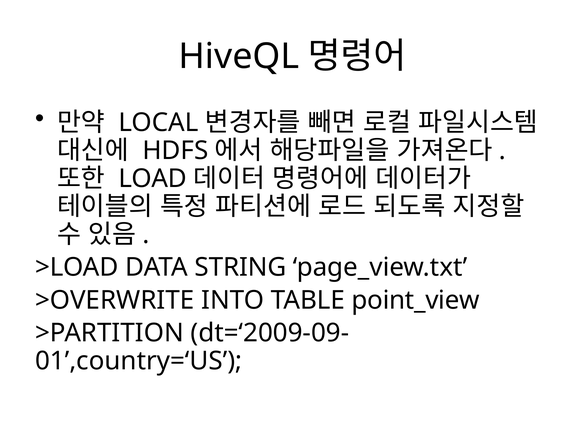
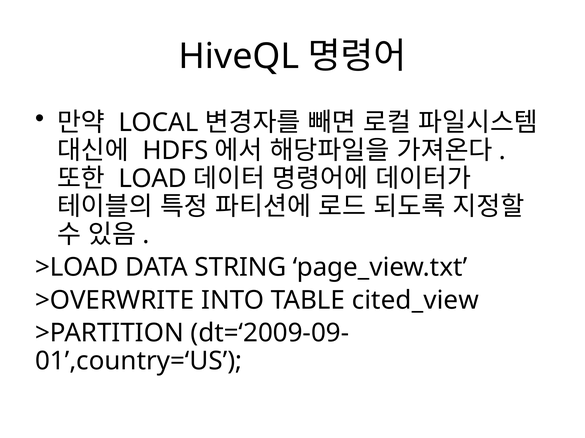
point_view: point_view -> cited_view (415, 301)
